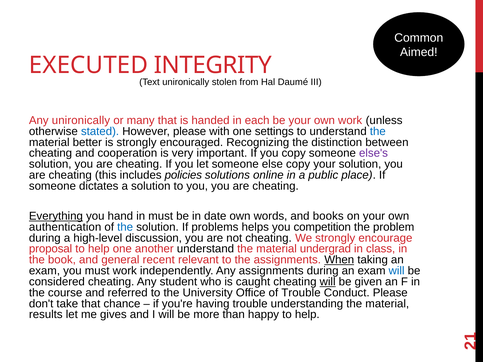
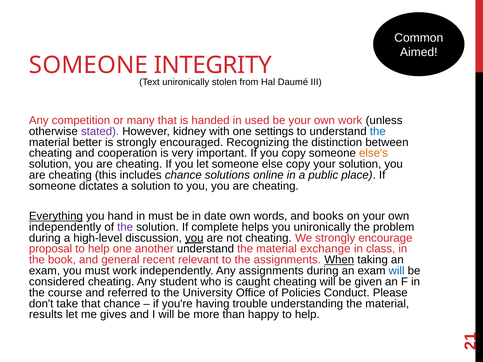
EXECUTED: EXECUTED -> SOMEONE (89, 65)
Any unironically: unironically -> competition (81, 120)
each: each -> used (257, 120)
stated colour: blue -> purple (100, 131)
However please: please -> kidney (190, 131)
else's colour: purple -> orange (373, 153)
includes policies: policies -> chance (183, 175)
authentication: authentication -> independently (65, 227)
the colour: blue -> purple (125, 227)
problems: problems -> complete (215, 227)
you competition: competition -> unironically (322, 227)
you underline: none -> present (194, 238)
undergrad: undergrad -> exchange (325, 249)
will underline: present -> none (328, 282)
of Trouble: Trouble -> Policies (301, 293)
